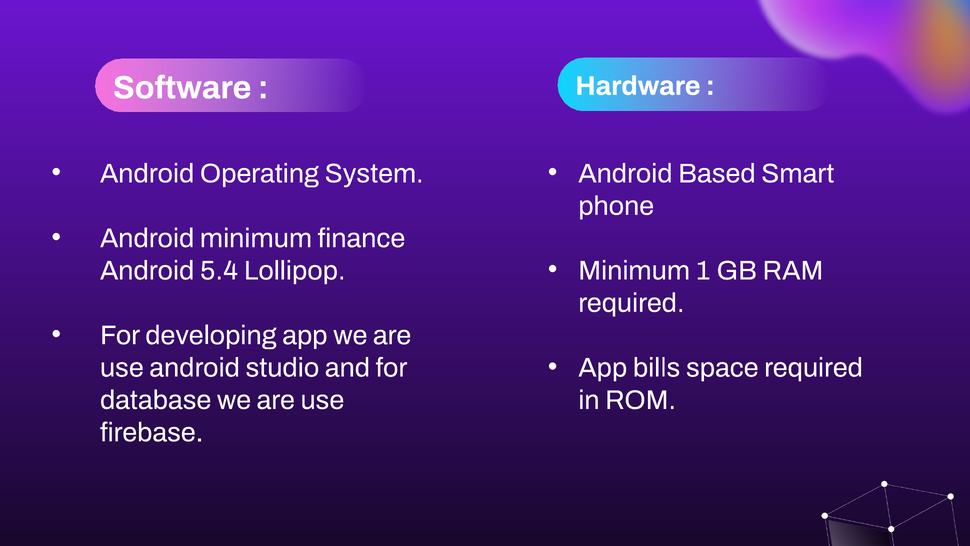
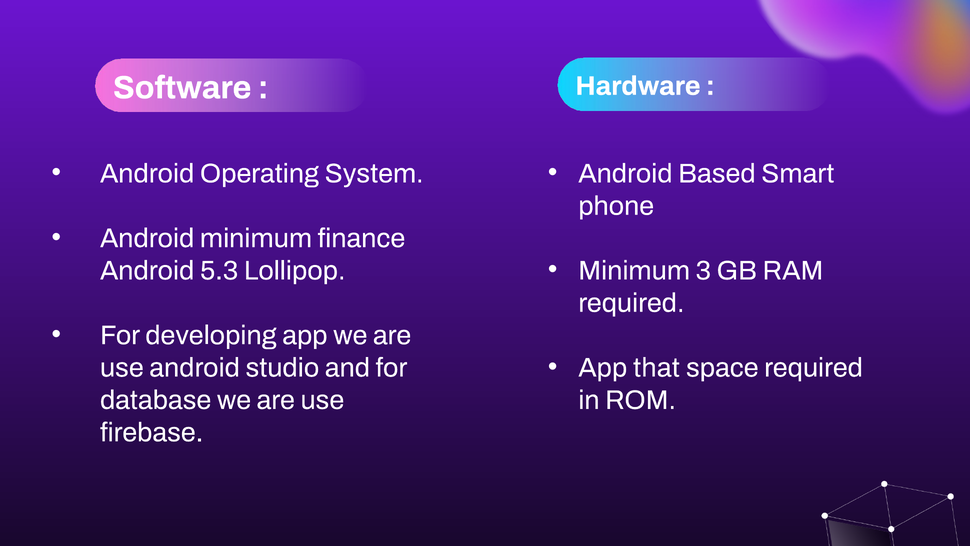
1: 1 -> 3 (703, 270)
5.4: 5.4 -> 5.3 (219, 270)
bills: bills -> that (656, 367)
